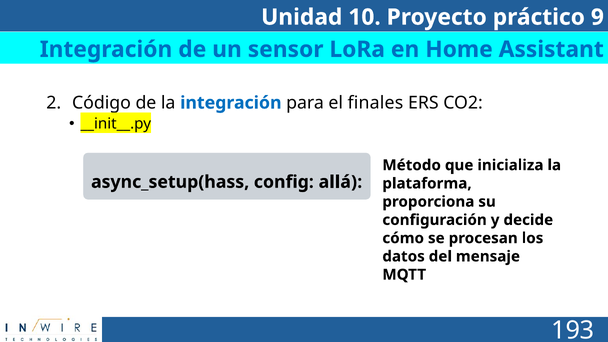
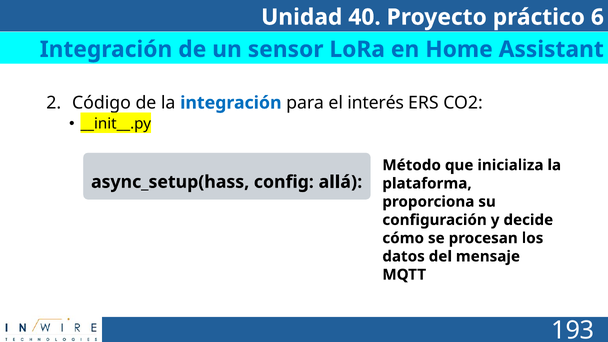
10: 10 -> 40 (365, 17)
9: 9 -> 6 (597, 17)
finales: finales -> interés (376, 103)
